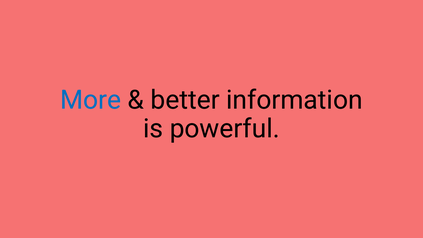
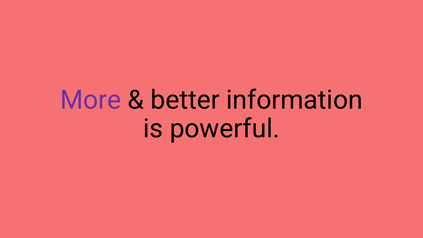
More colour: blue -> purple (91, 100)
